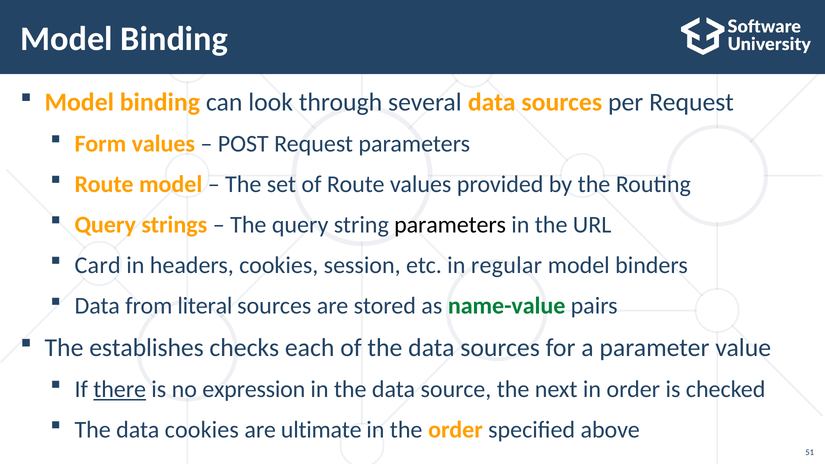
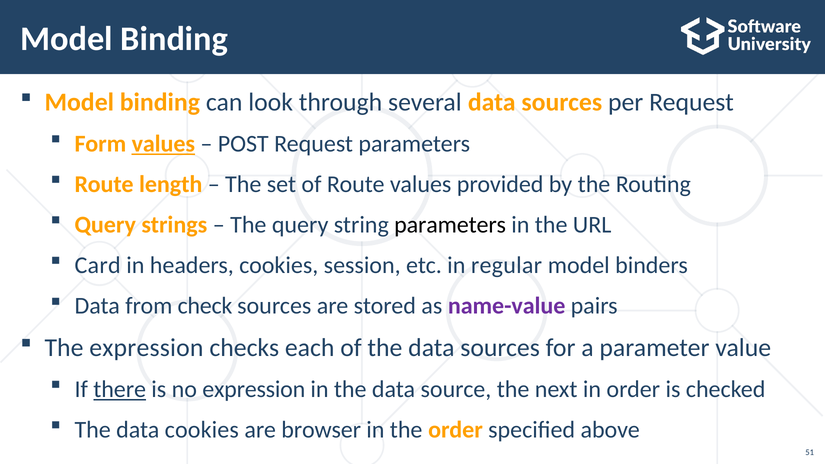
values underline: none -> present (163, 144)
Route model: model -> length (171, 184)
literal: literal -> check (205, 306)
name-value colour: green -> purple (507, 306)
The establishes: establishes -> expression (146, 348)
ultimate: ultimate -> browser (321, 430)
